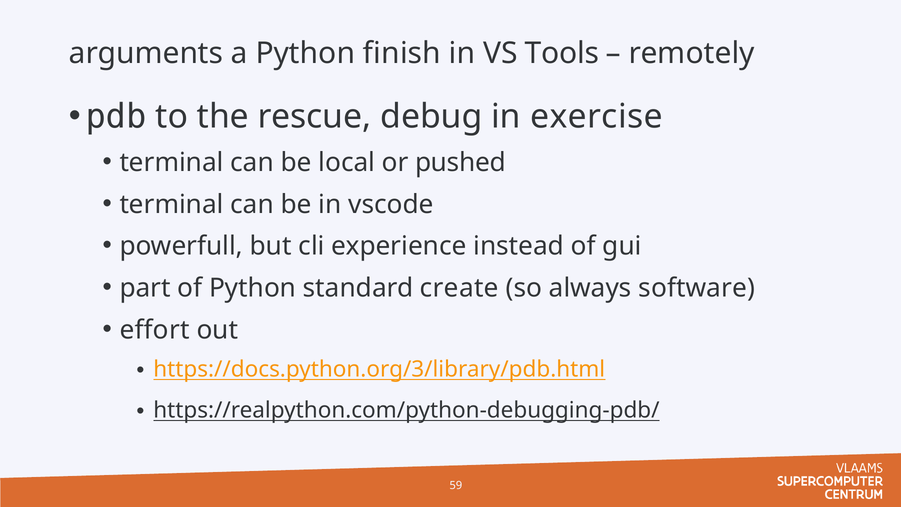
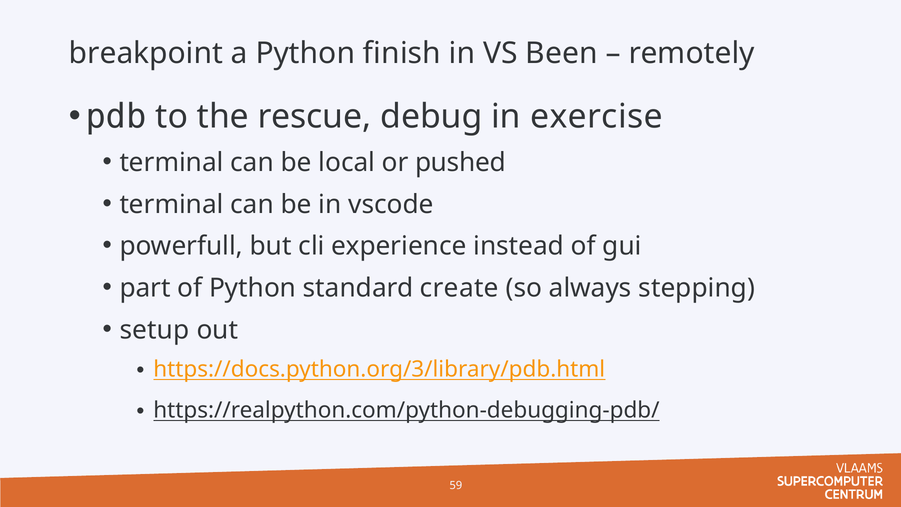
arguments: arguments -> breakpoint (146, 53)
Tools: Tools -> Been (562, 53)
software: software -> stepping (697, 288)
effort: effort -> setup (155, 330)
